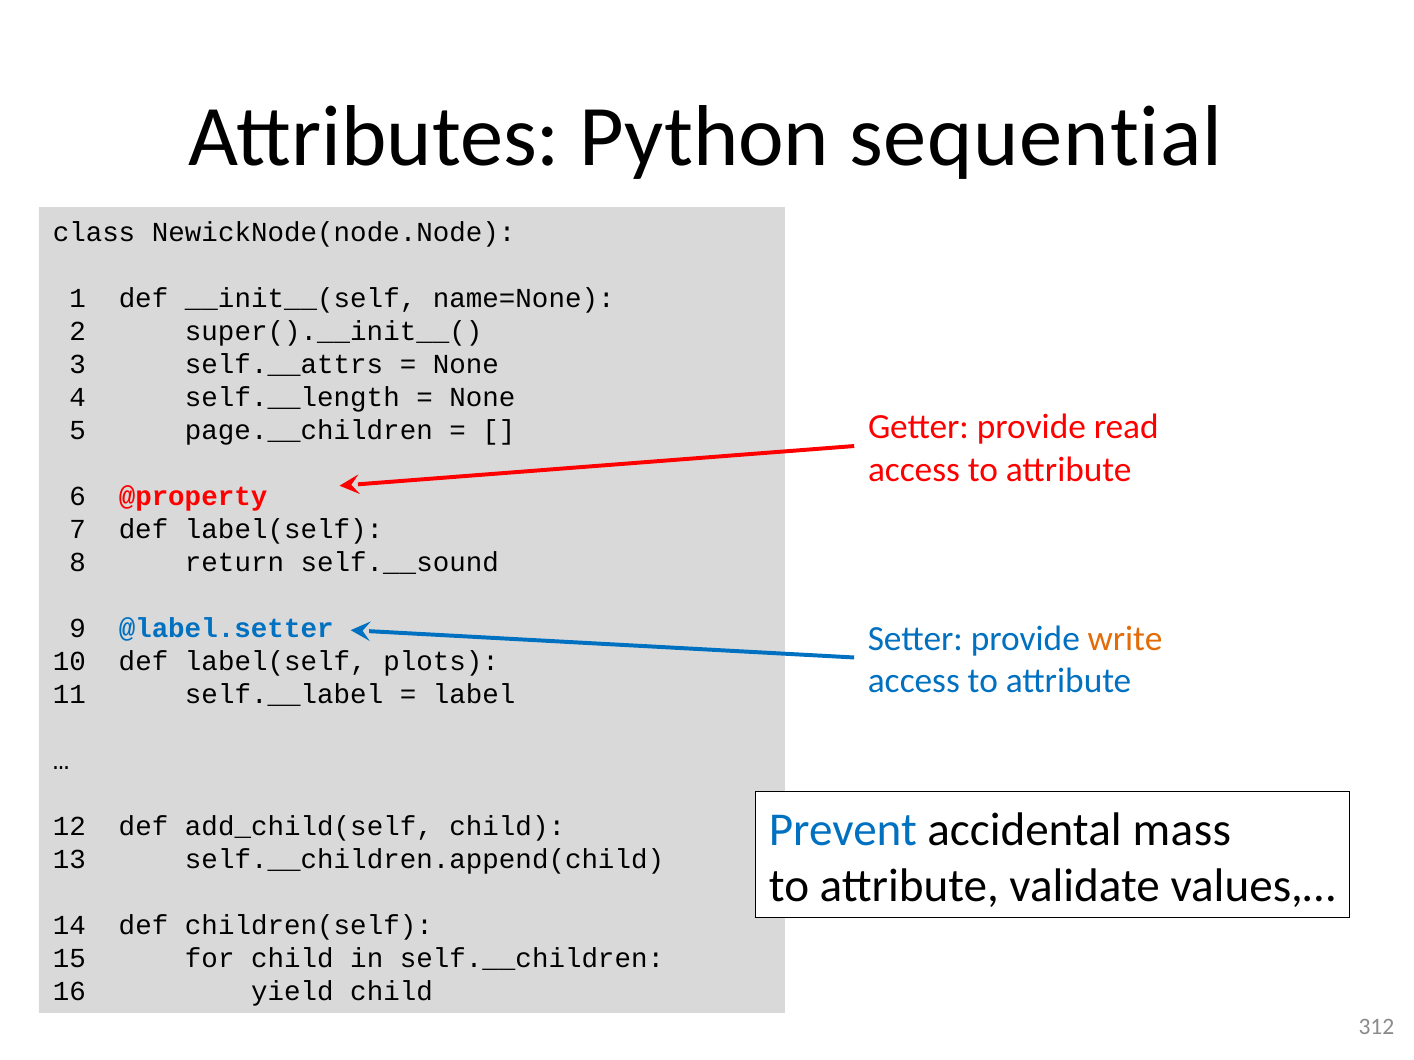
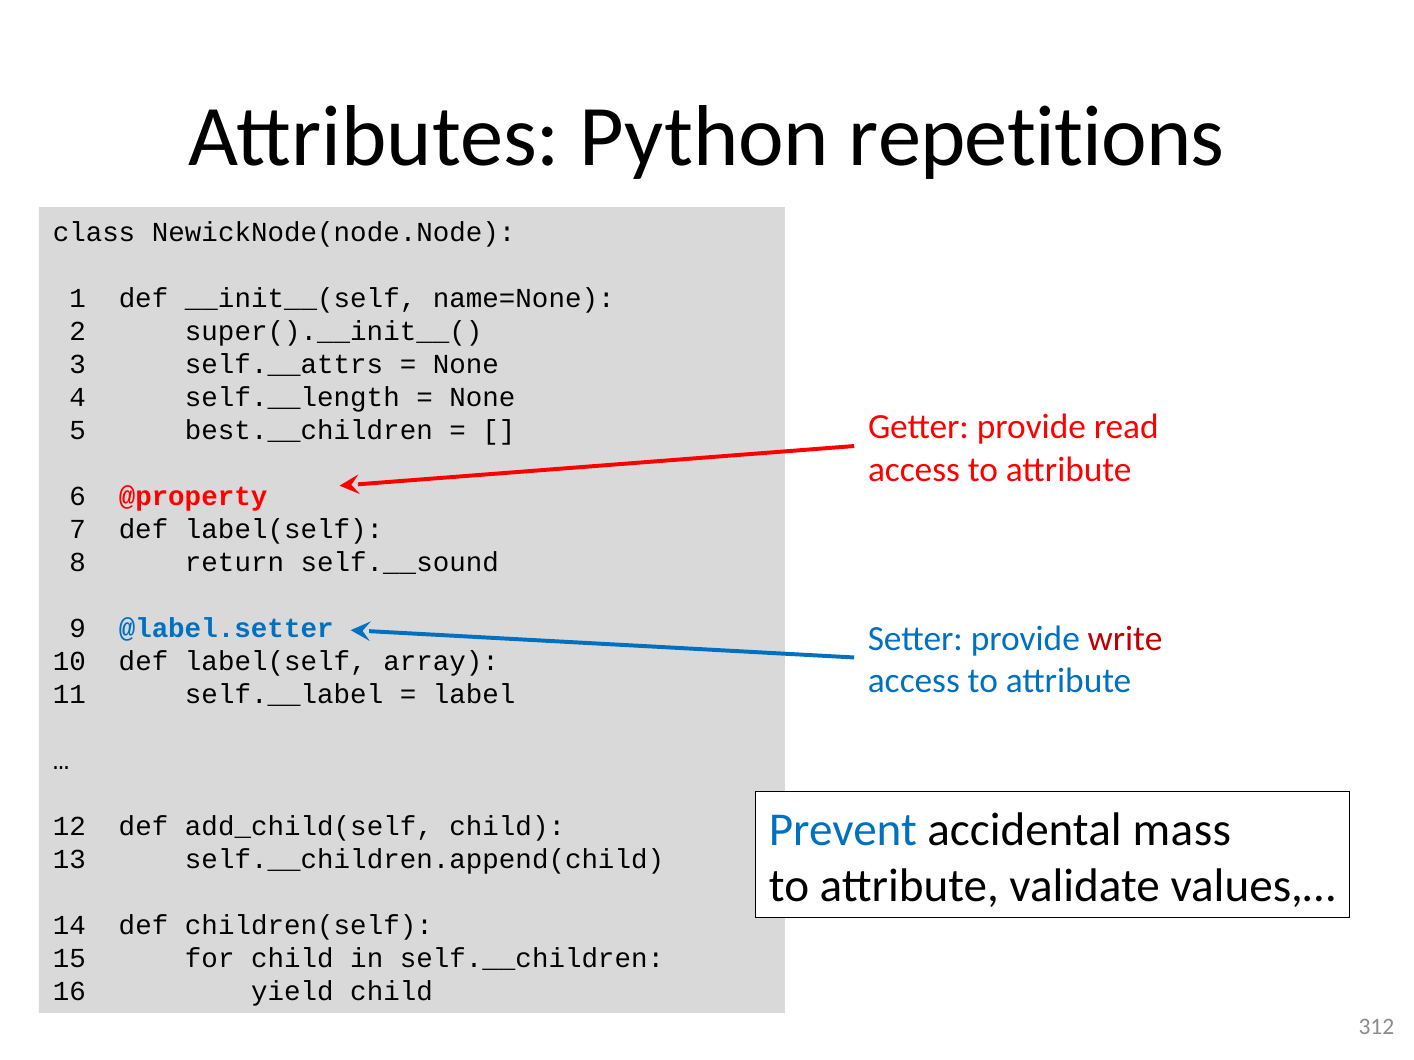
sequential: sequential -> repetitions (1037, 137)
page.__children: page.__children -> best.__children (309, 431)
write colour: orange -> red (1125, 639)
plots: plots -> array (441, 662)
